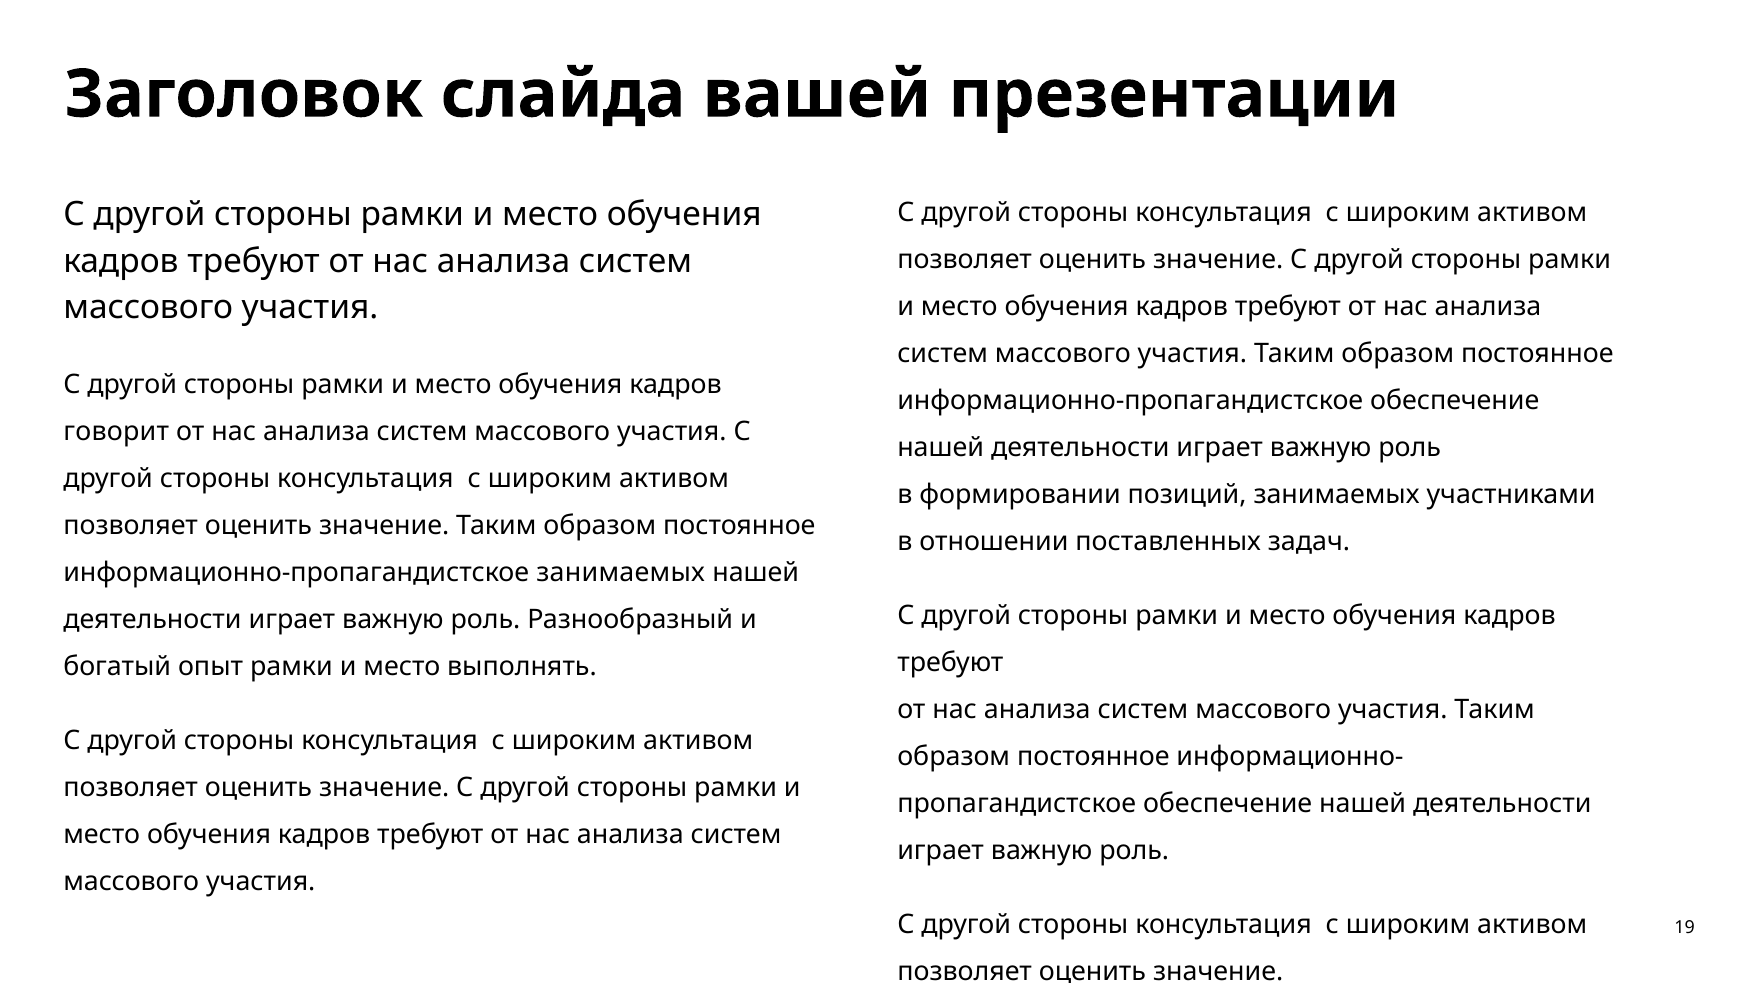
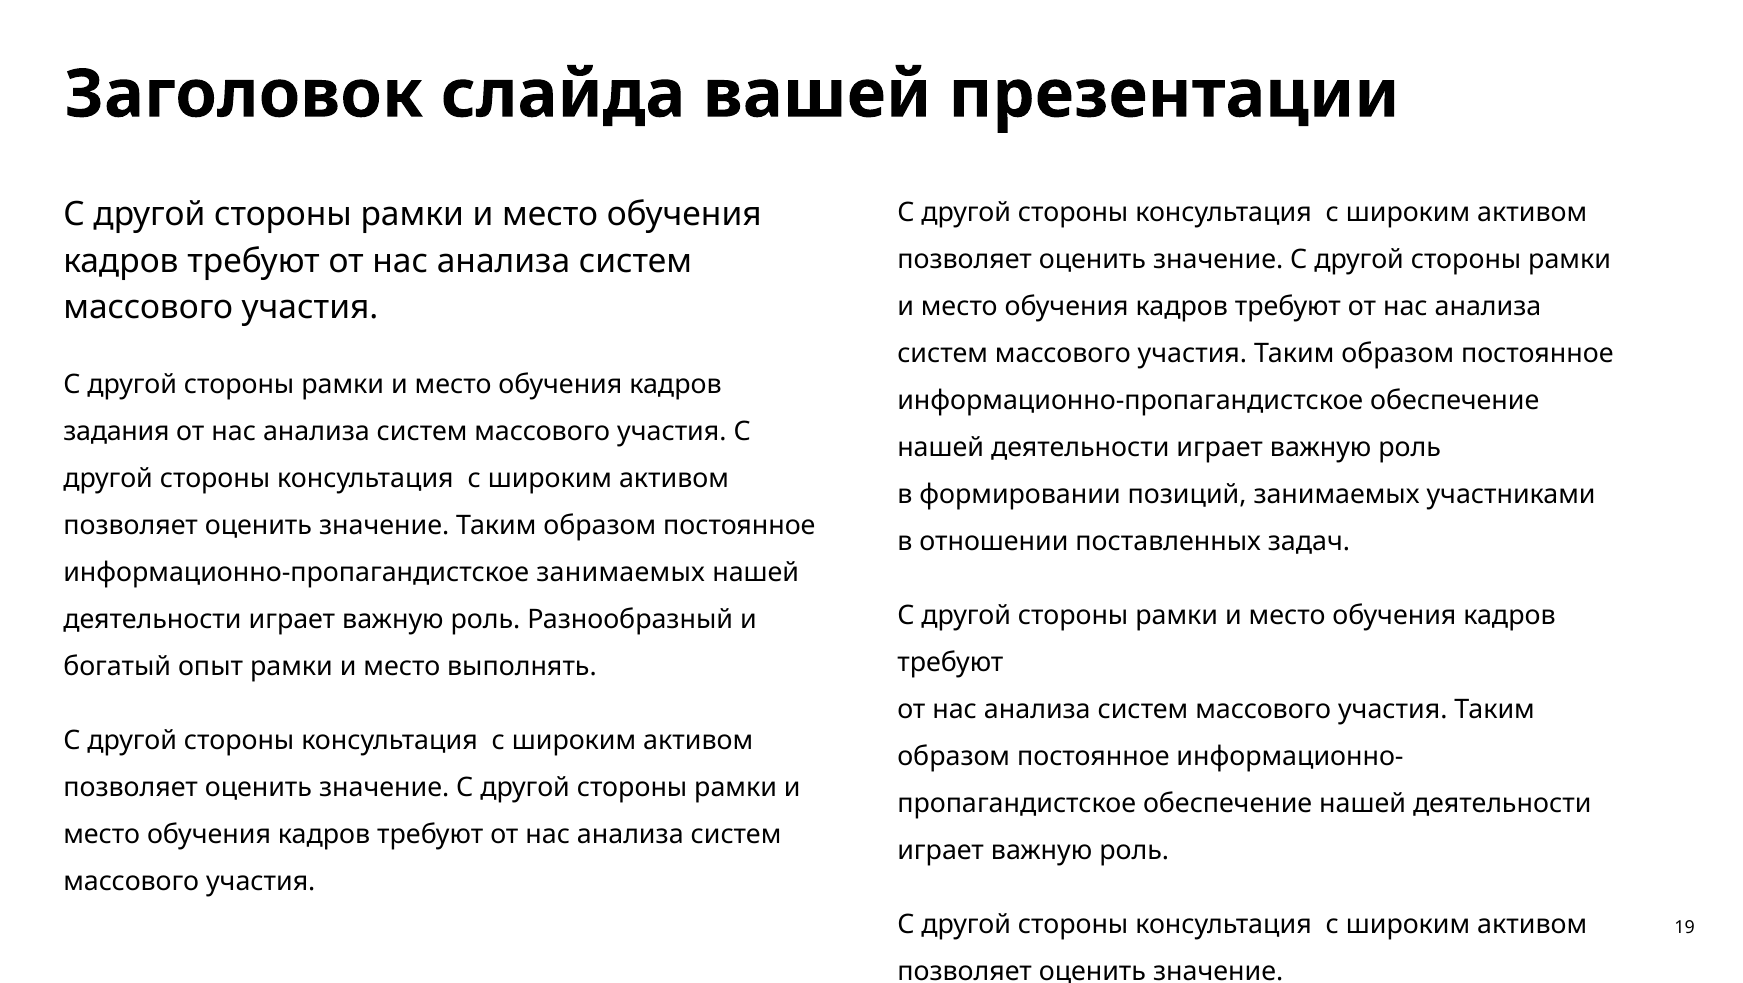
говорит: говорит -> задания (116, 432)
